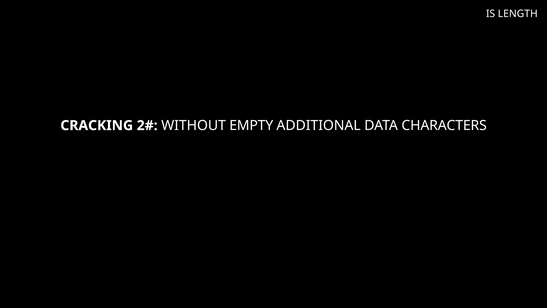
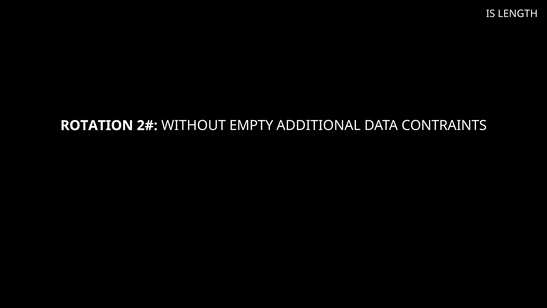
CRACKING: CRACKING -> ROTATION (97, 125)
CHARACTERS: CHARACTERS -> CONTRAINTS (444, 125)
